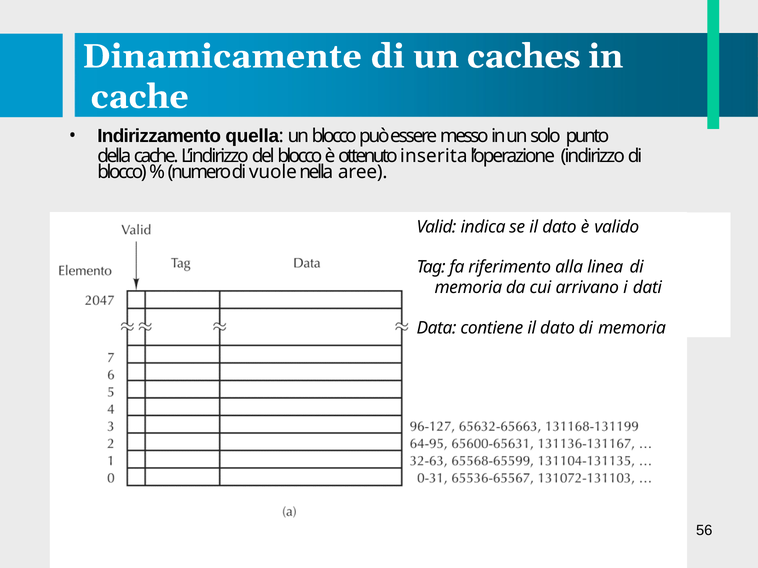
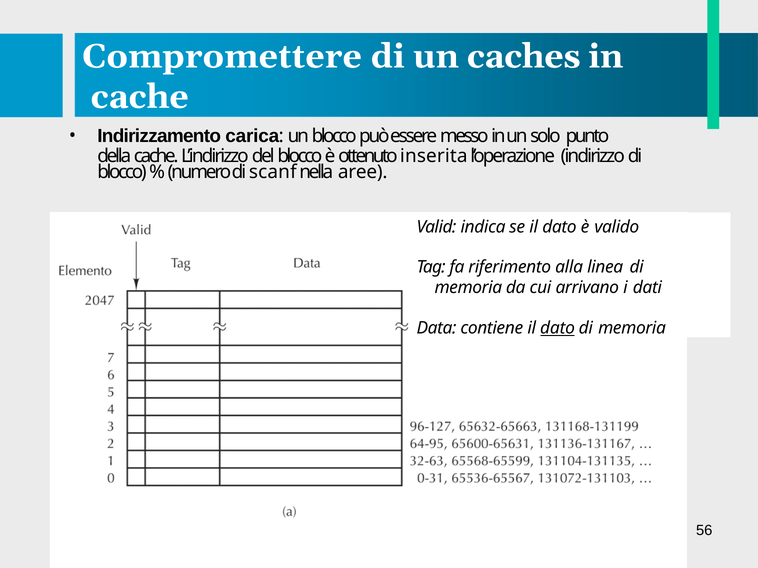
Dinamicamente: Dinamicamente -> Compromettere (222, 56)
quella: quella -> carica (252, 136)
vuole: vuole -> scanf (273, 172)
dato underline: none -> present (558, 328)
